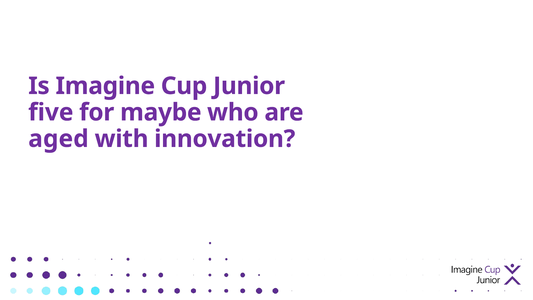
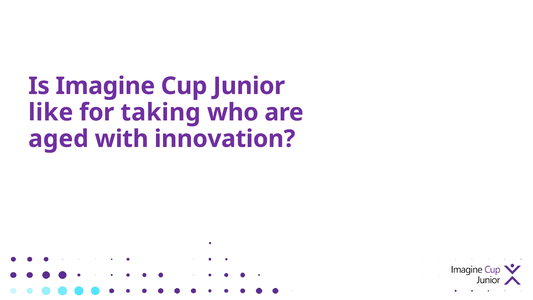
five: five -> like (51, 112)
maybe: maybe -> taking (161, 112)
